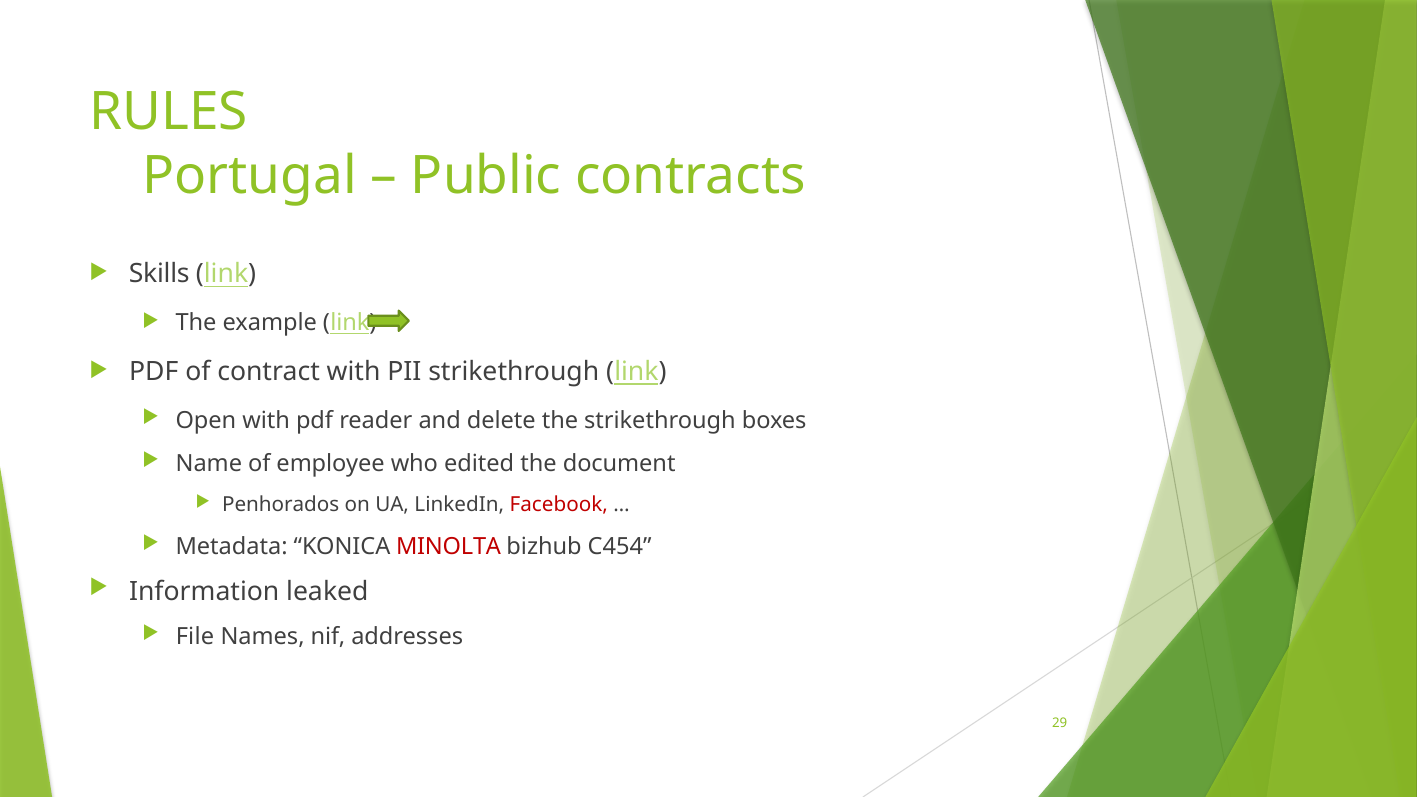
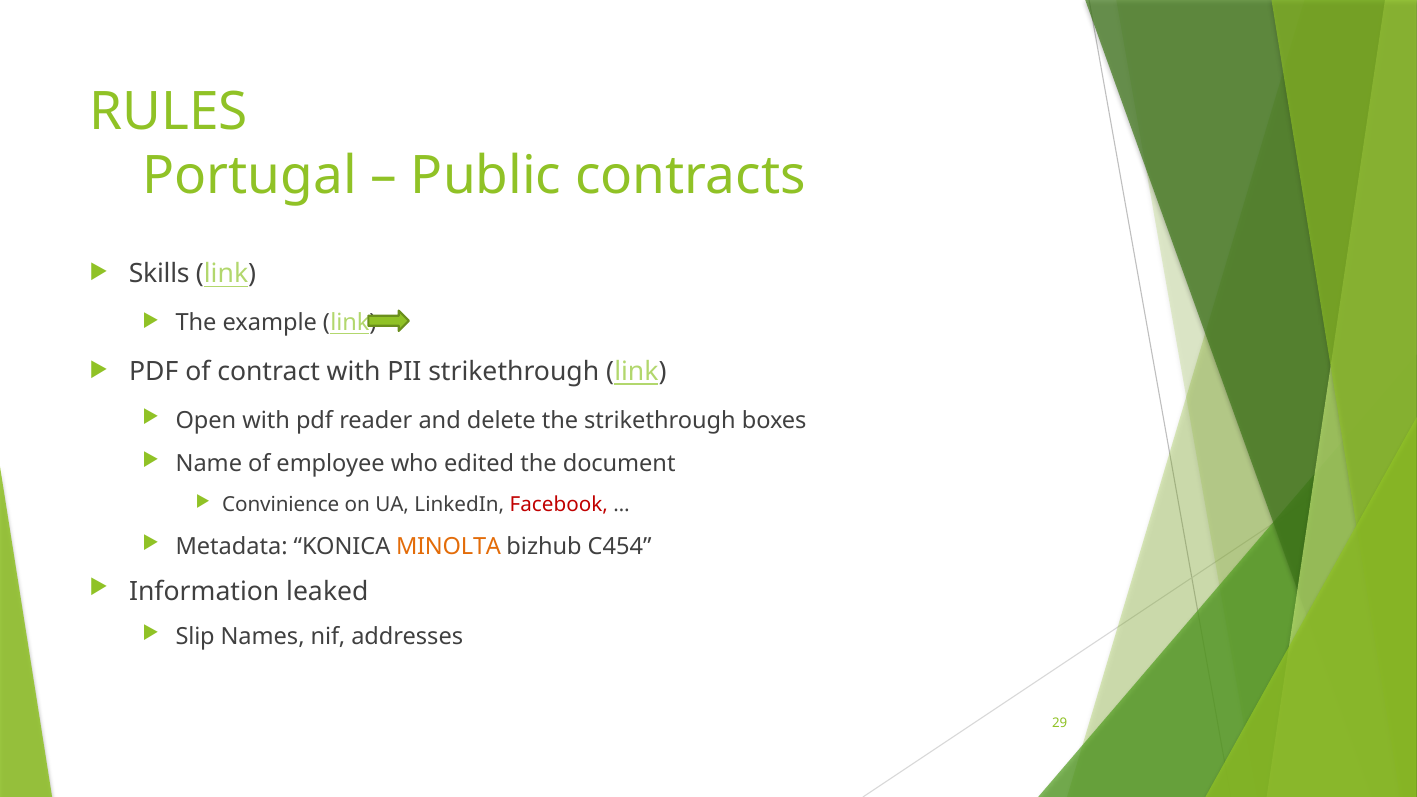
Penhorados: Penhorados -> Convinience (281, 505)
MINOLTA colour: red -> orange (449, 547)
File: File -> Slip (195, 636)
